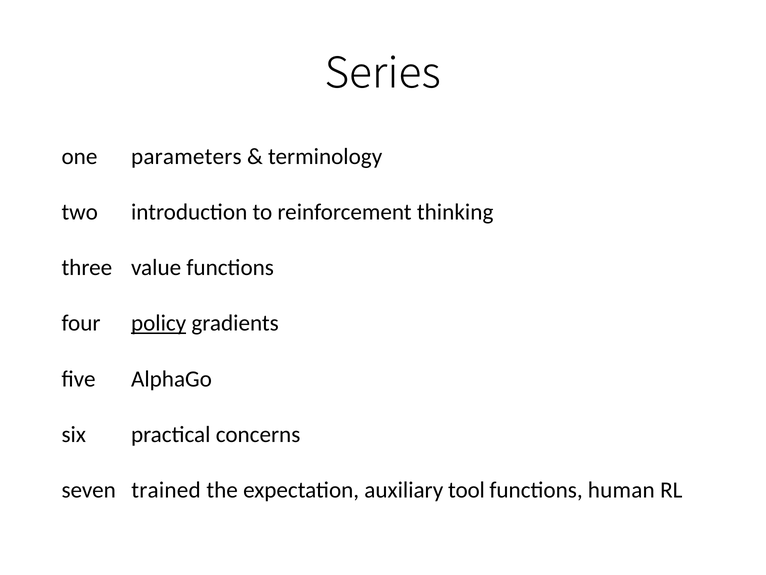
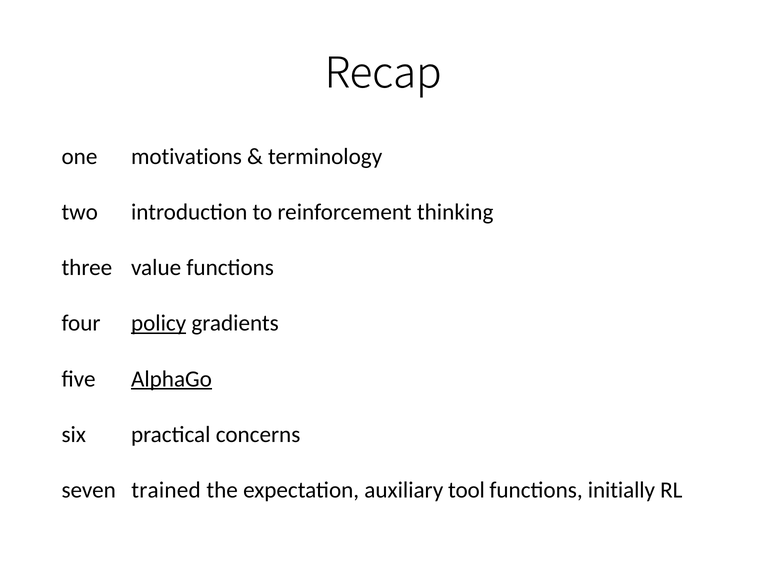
Series: Series -> Recap (383, 74)
parameters: parameters -> motivations (186, 156)
AlphaGo underline: none -> present (171, 379)
human: human -> initially (621, 490)
